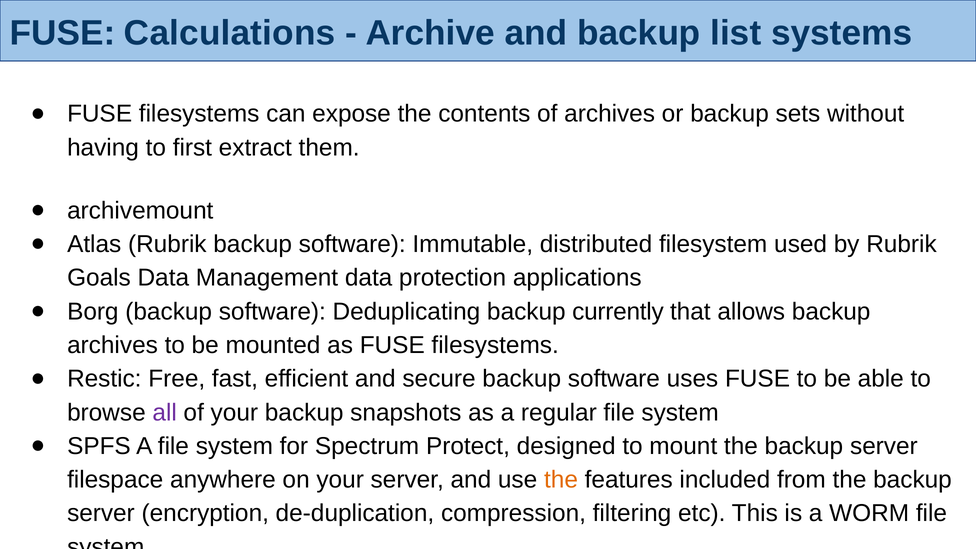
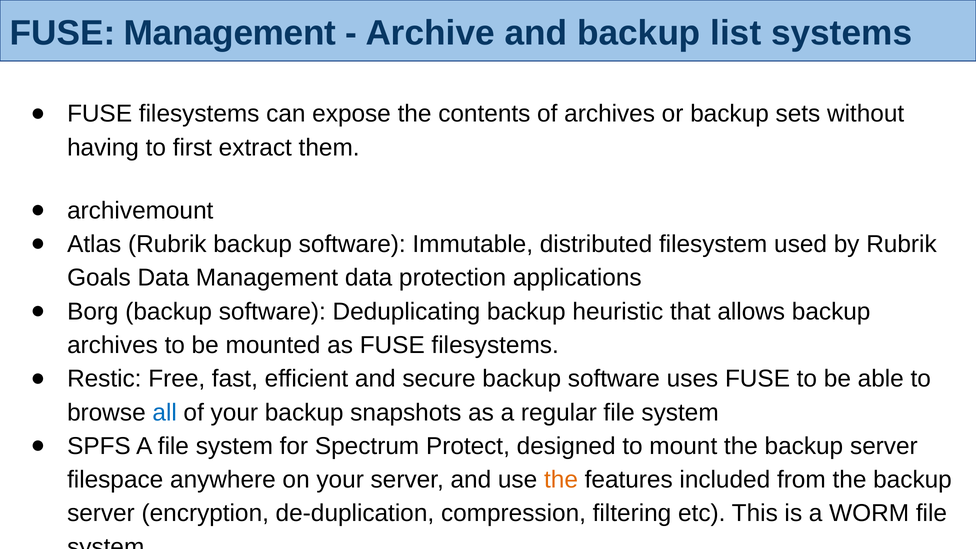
FUSE Calculations: Calculations -> Management (230, 33)
currently: currently -> heuristic (618, 311)
all colour: purple -> blue (165, 412)
